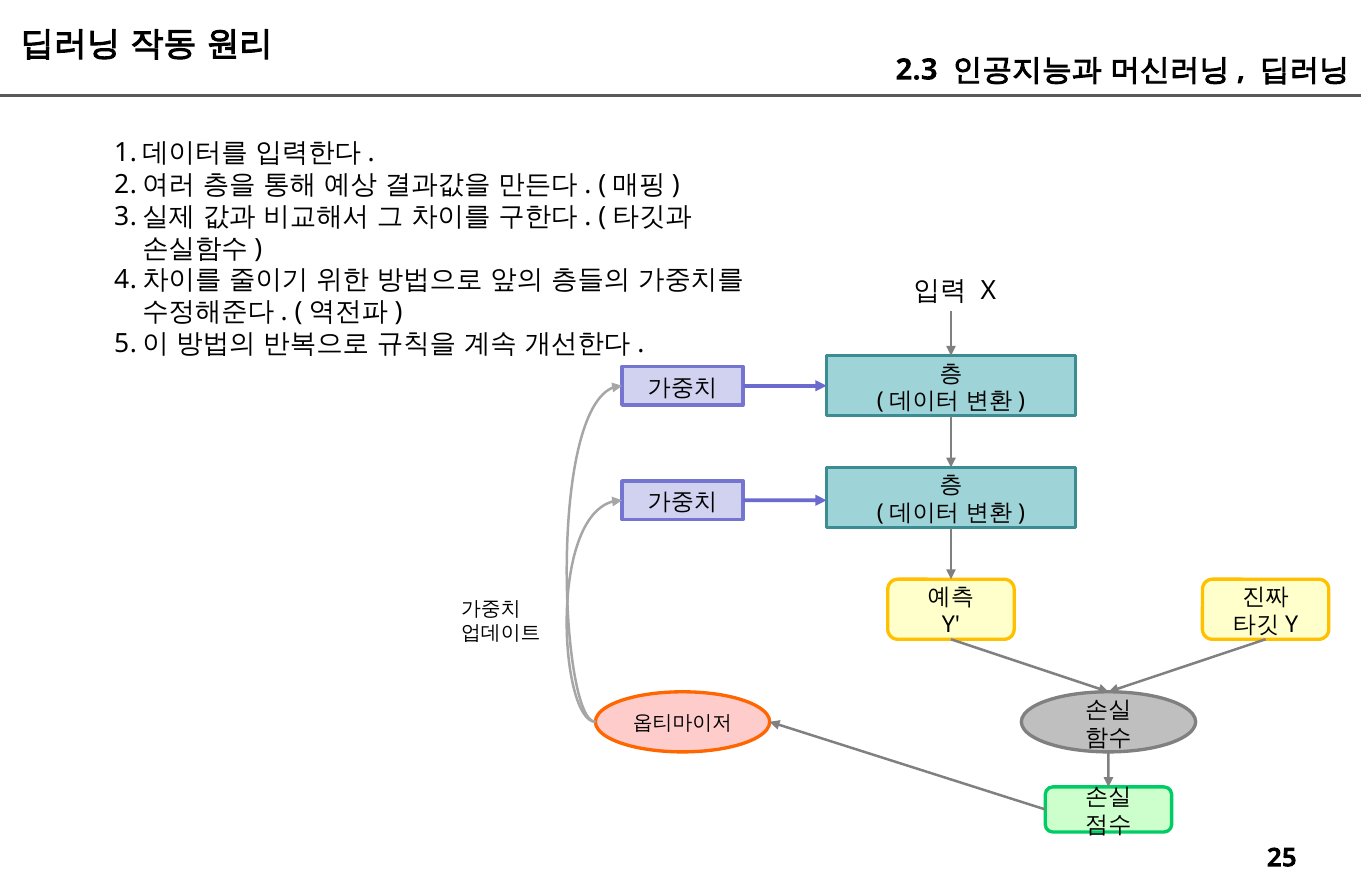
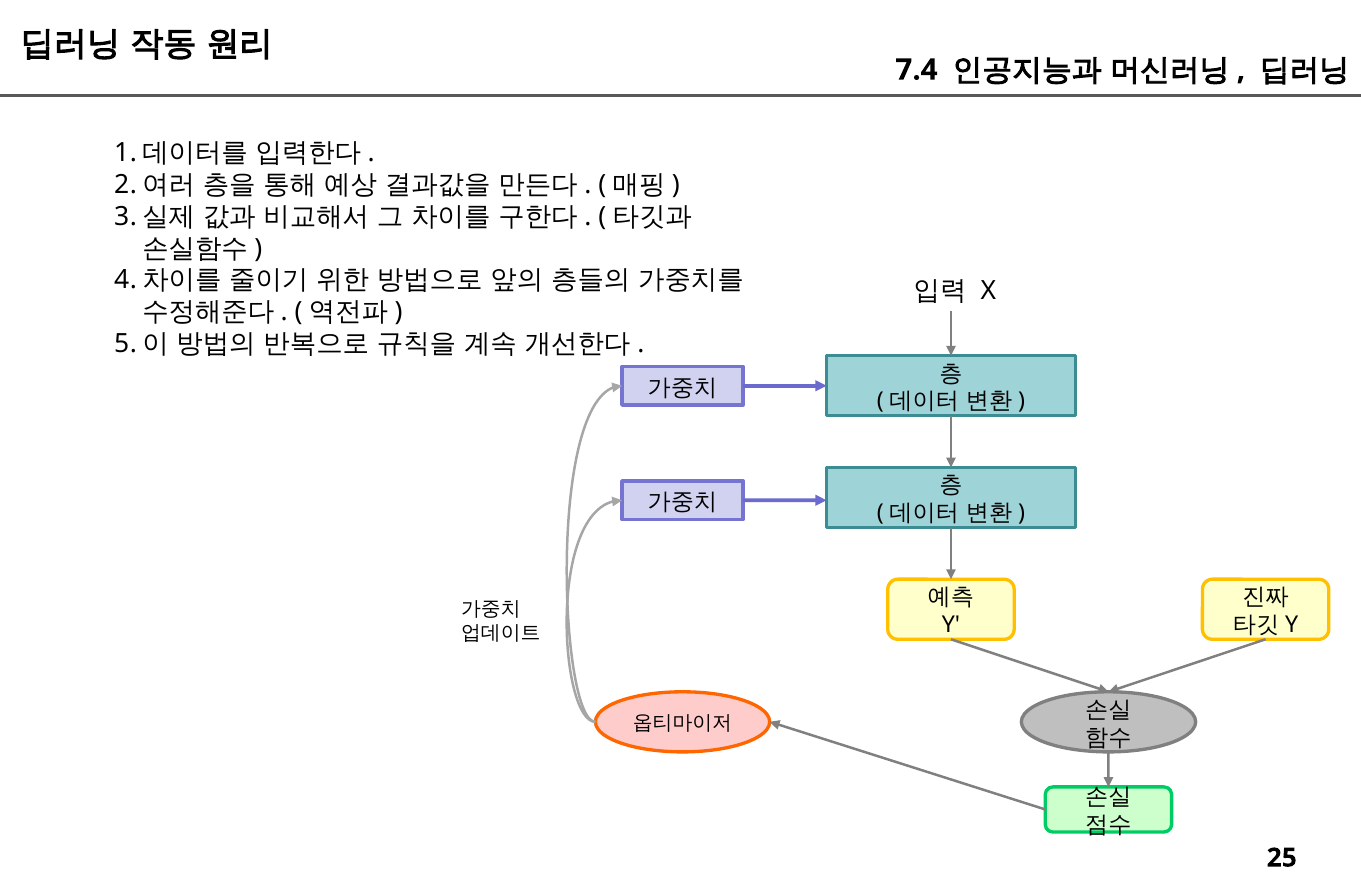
2.3: 2.3 -> 7.4 (917, 70)
